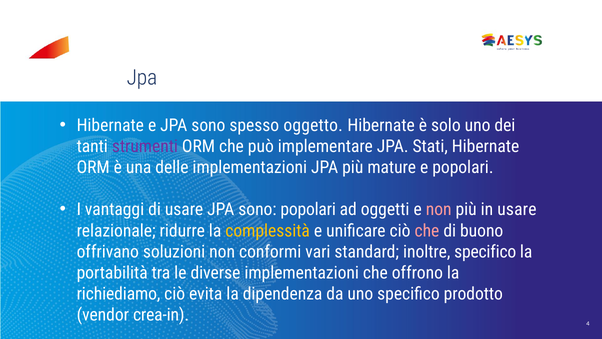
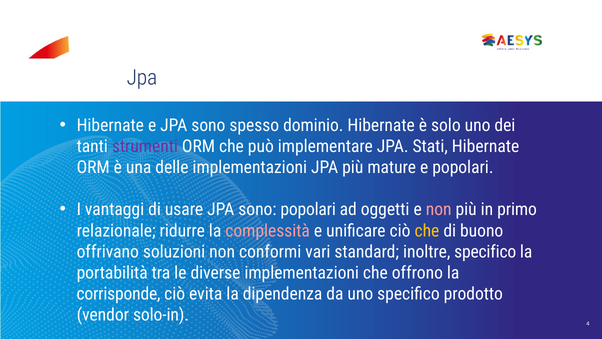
oggetto: oggetto -> dominio (313, 125)
in usare: usare -> primo (517, 209)
complessità colour: yellow -> pink (268, 230)
che colour: pink -> yellow (427, 230)
richiediamo: richiediamo -> corrisponde (119, 294)
crea-in: crea-in -> solo-in (161, 315)
